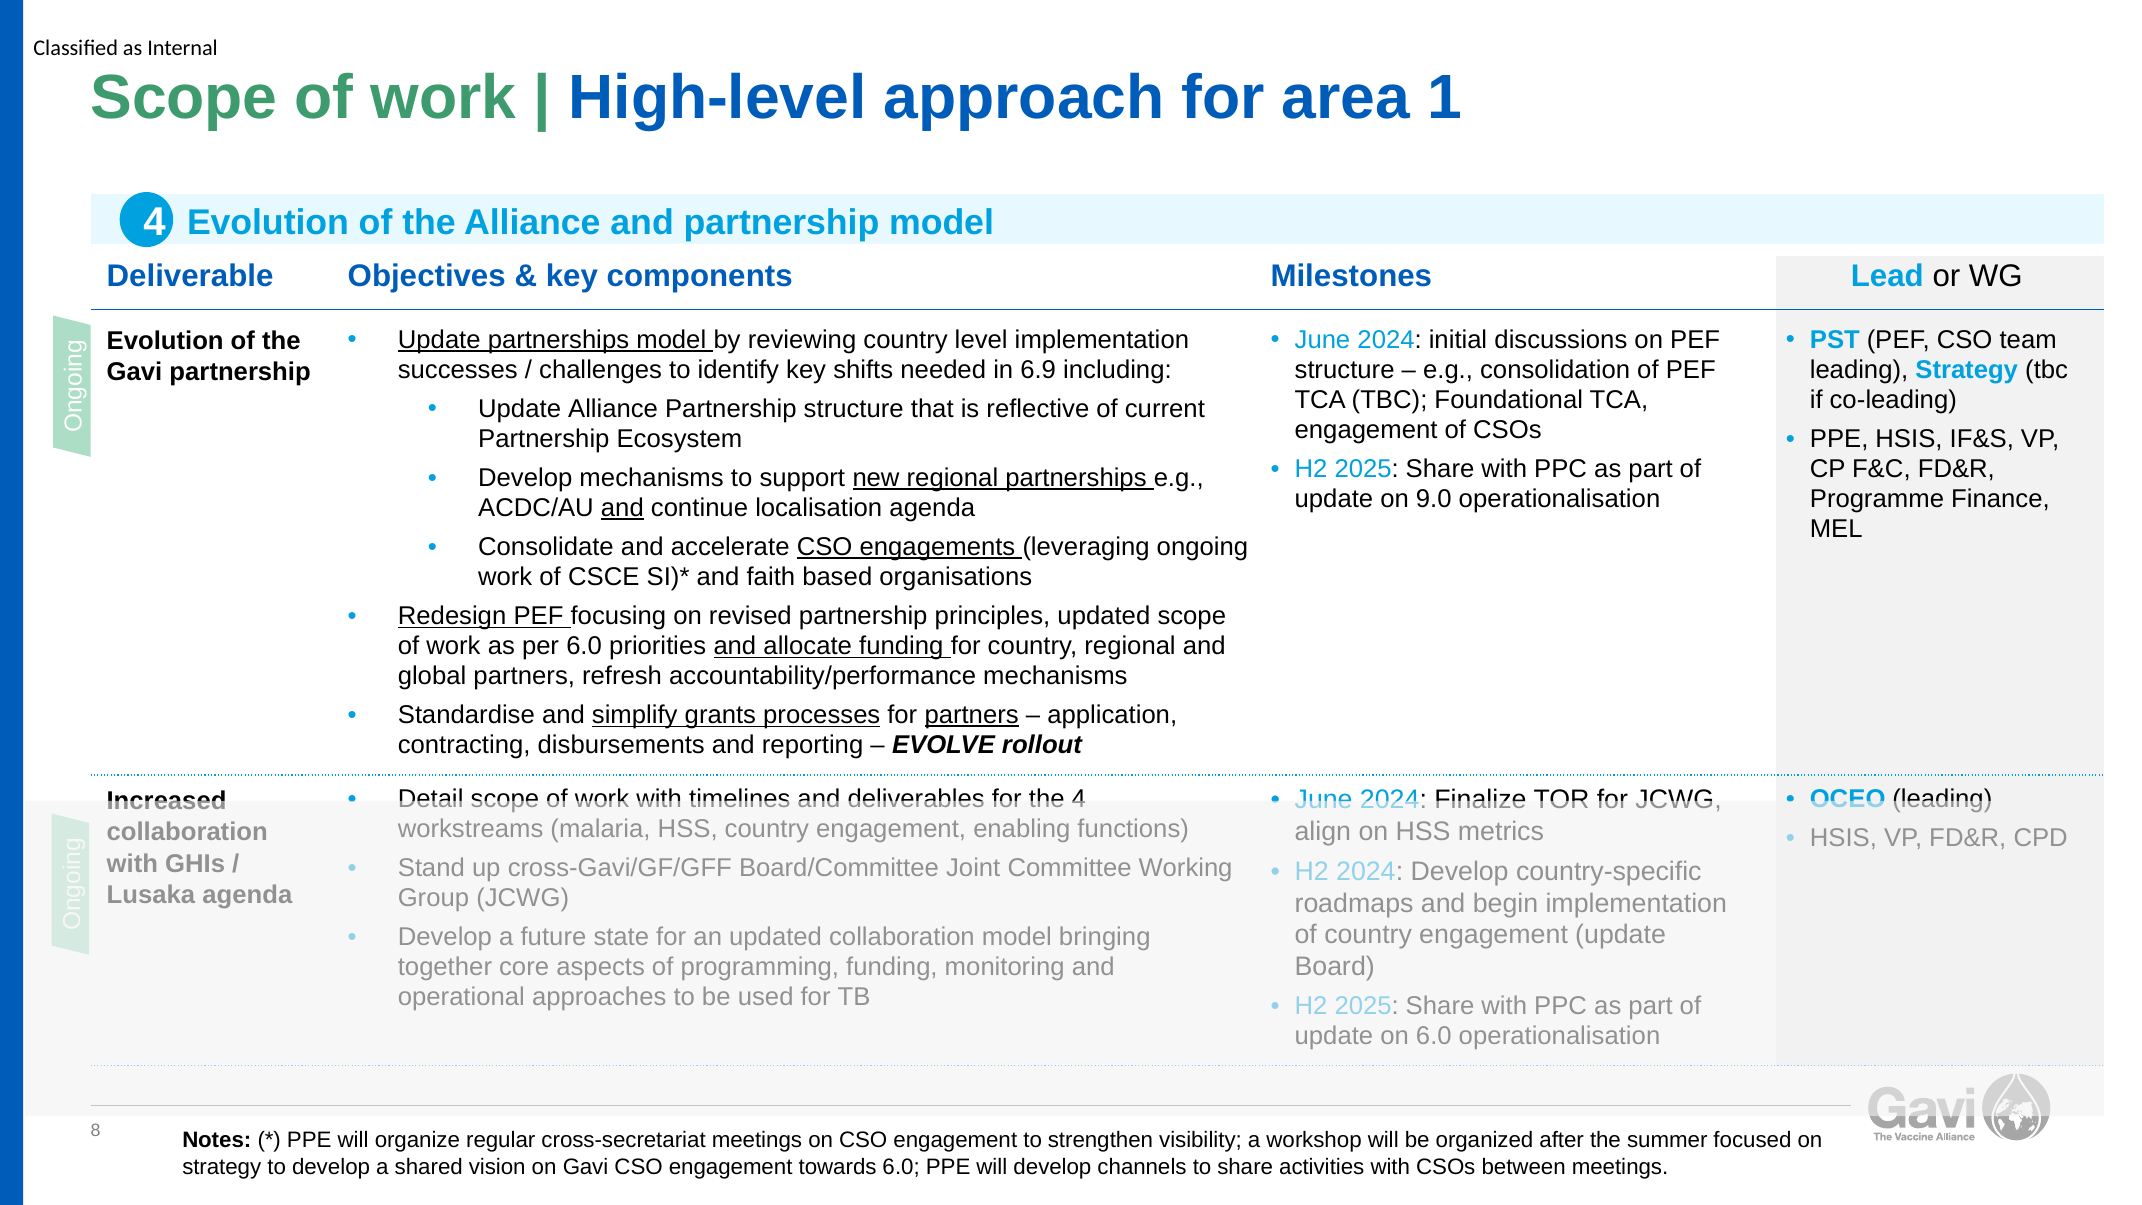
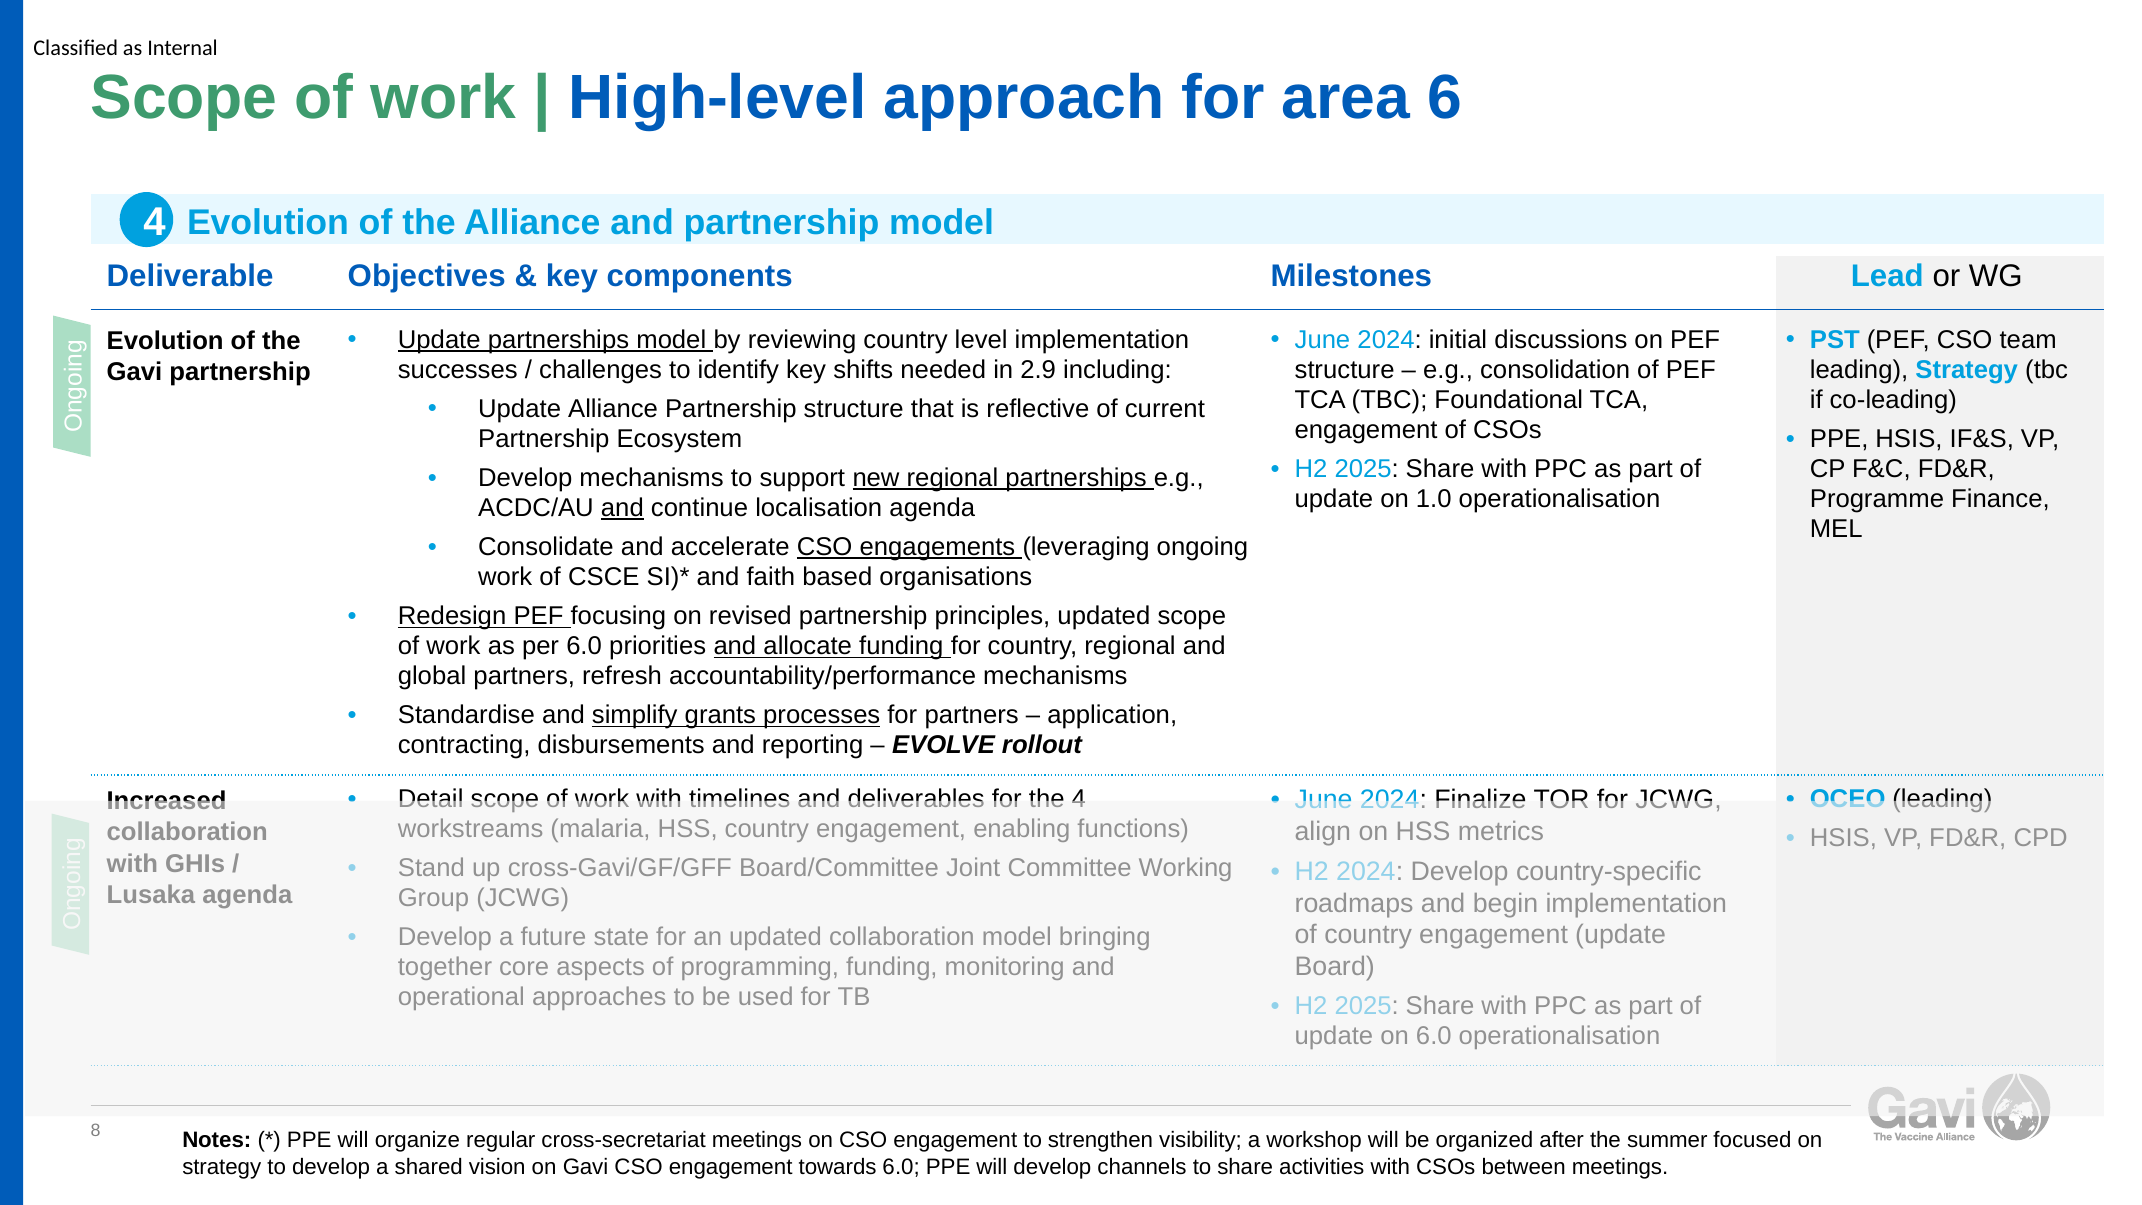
1: 1 -> 6 (1445, 98)
6.9: 6.9 -> 2.9 (1038, 370)
9.0: 9.0 -> 1.0 (1434, 499)
partners underline: present -> none (972, 715)
